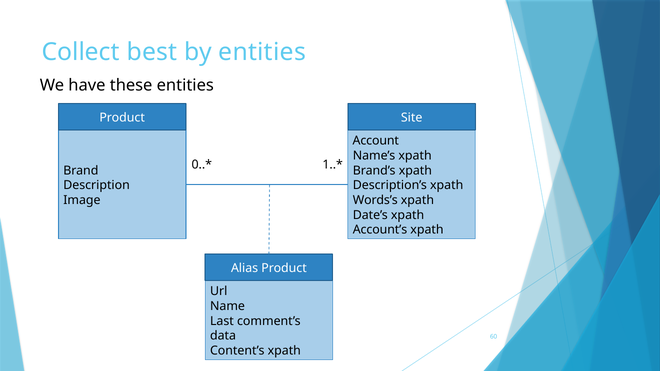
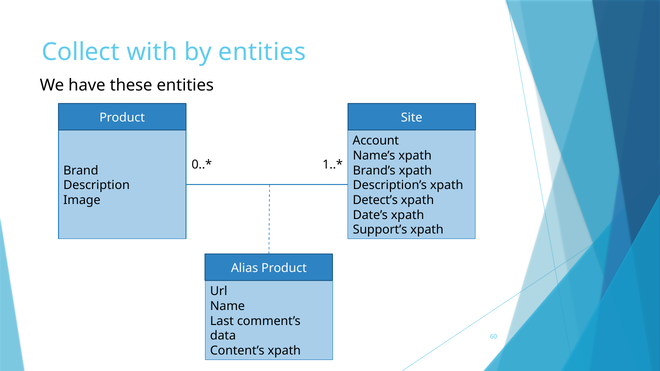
best: best -> with (152, 52)
Words’s: Words’s -> Detect’s (375, 200)
Account’s: Account’s -> Support’s (380, 230)
